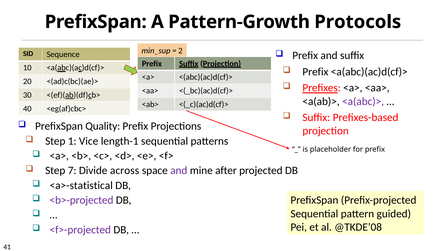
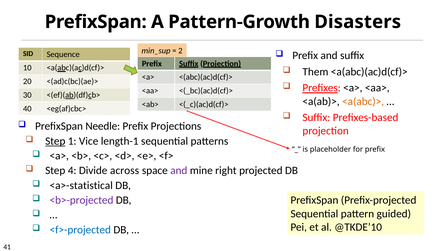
Protocols: Protocols -> Disasters (358, 22)
Prefix: Prefix -> Them (315, 72)
<a(abc)> colour: purple -> orange (363, 101)
Quality: Quality -> Needle (103, 126)
Step underline: none -> present (55, 141)
7: 7 -> 4 (72, 171)
after: after -> right (226, 171)
@TKDE’08: @TKDE’08 -> @TKDE’10 (358, 227)
<f>-projected colour: purple -> blue (80, 230)
